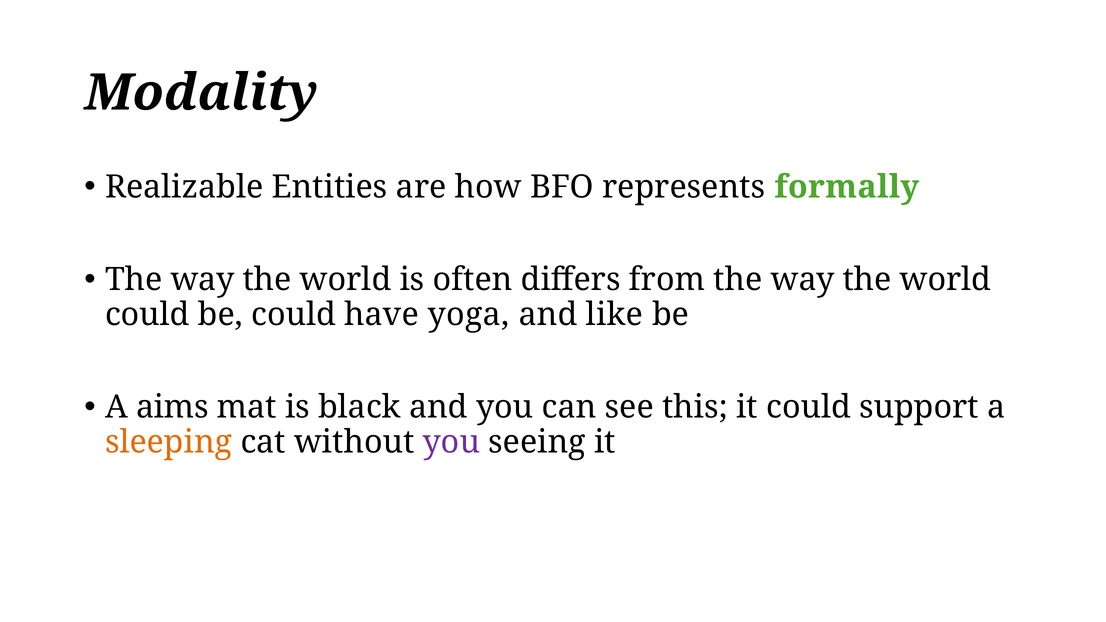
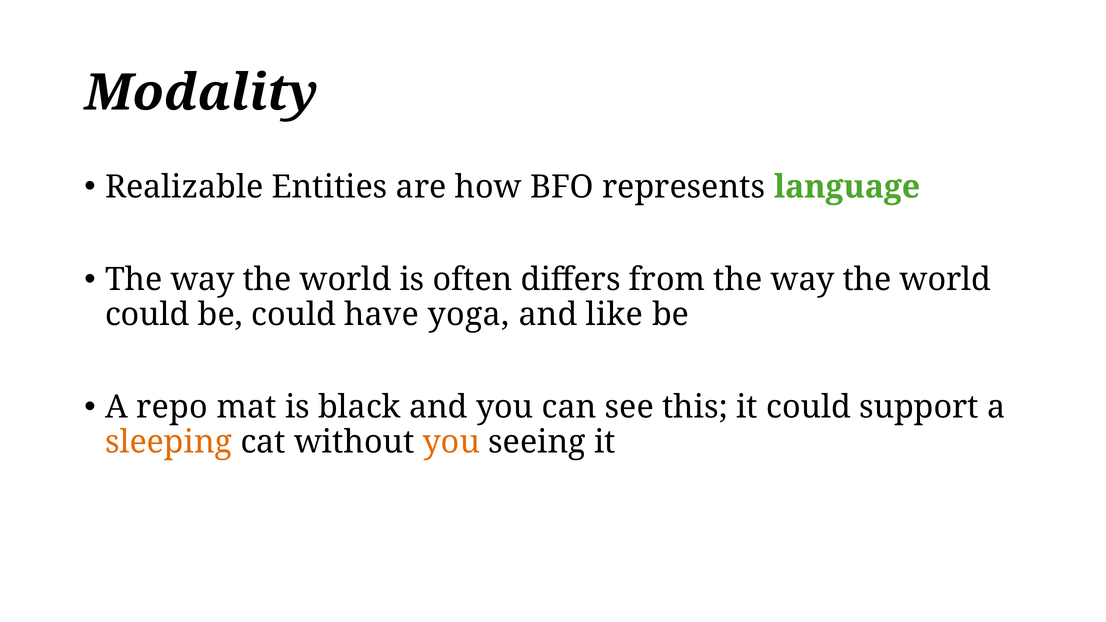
formally: formally -> language (847, 187)
aims: aims -> repo (172, 407)
you colour: purple -> orange (451, 442)
